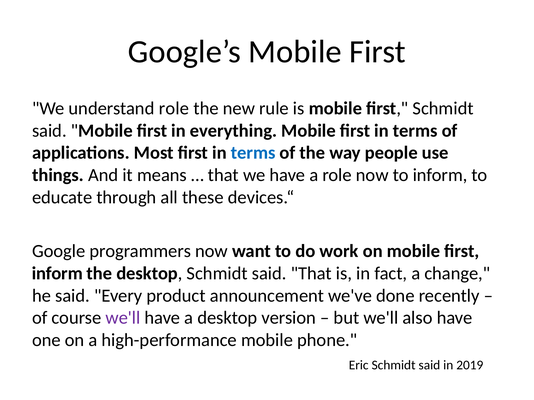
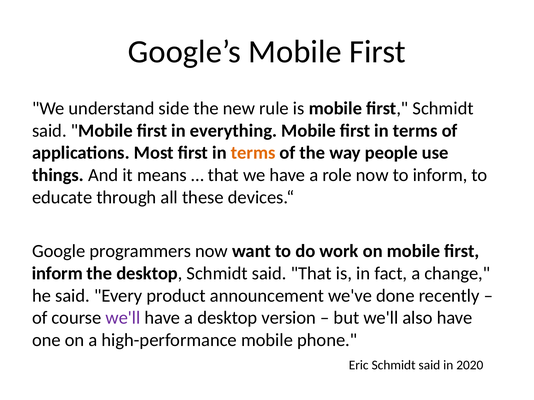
understand role: role -> side (174, 109)
terms colour: blue -> orange (253, 153)
2019: 2019 -> 2020 (470, 366)
